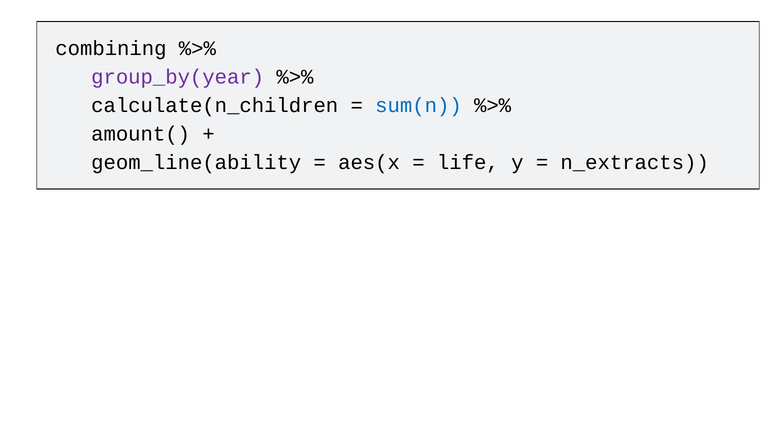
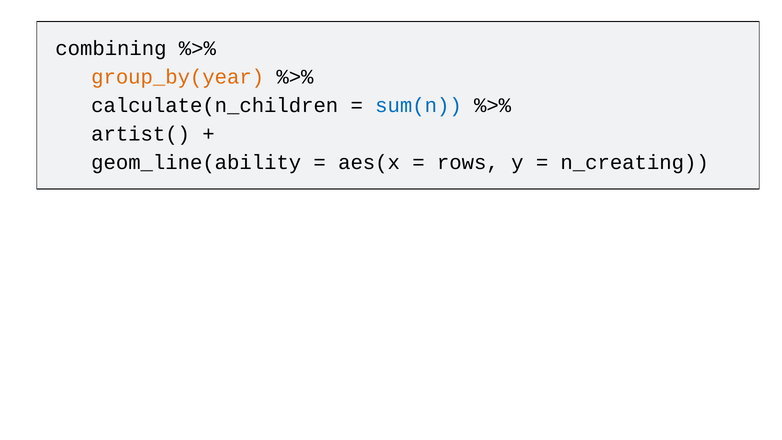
group_by(year colour: purple -> orange (178, 77)
amount(: amount( -> artist( (141, 134)
life: life -> rows (468, 162)
n_extracts: n_extracts -> n_creating (635, 162)
